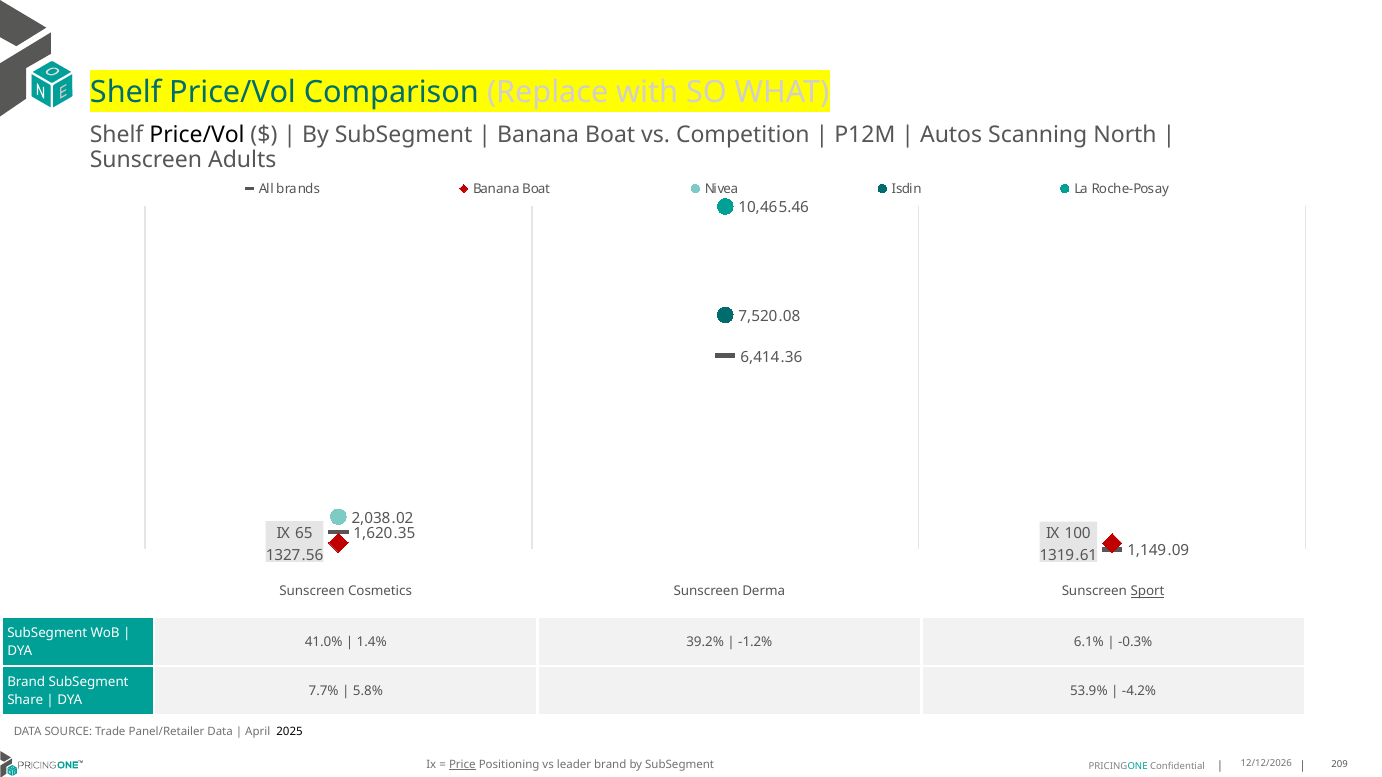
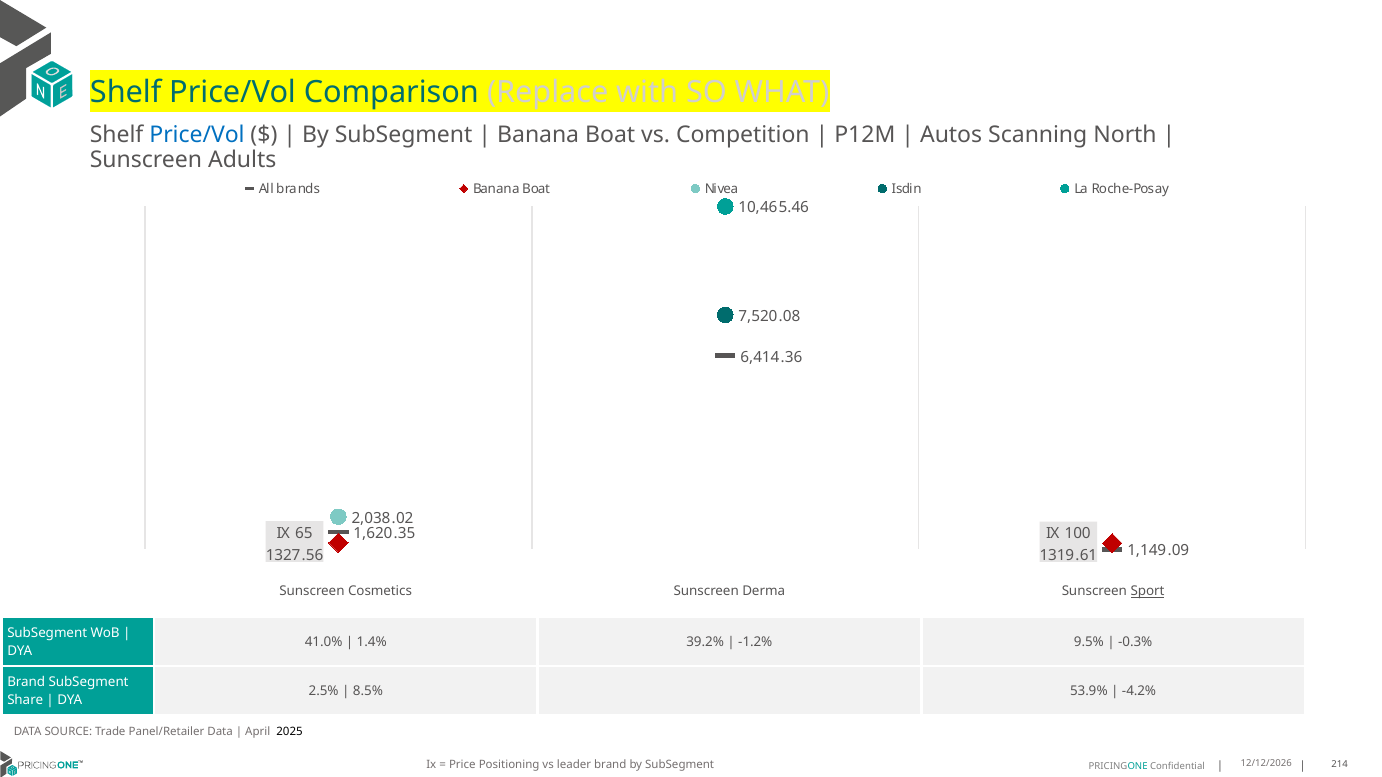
Price/Vol colour: black -> blue (197, 135)
6.1%: 6.1% -> 9.5% (1089, 642)
7.7%: 7.7% -> 2.5% (324, 691)
5.8%: 5.8% -> 8.5% (368, 691)
Price underline: present -> none (462, 765)
209: 209 -> 214 (1340, 764)
